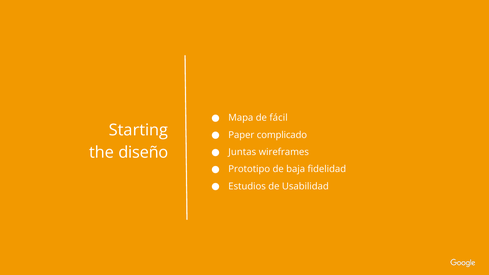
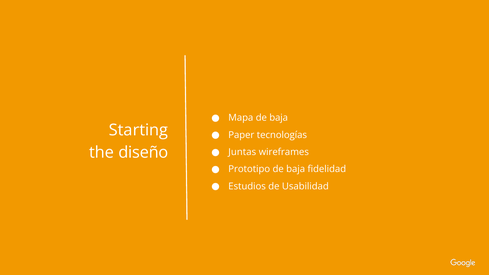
Mapa de fácil: fácil -> baja (279, 118)
complicado: complicado -> tecnologías (282, 135)
